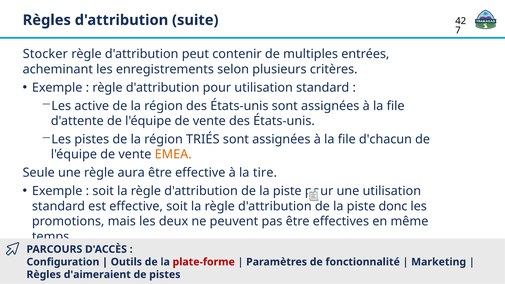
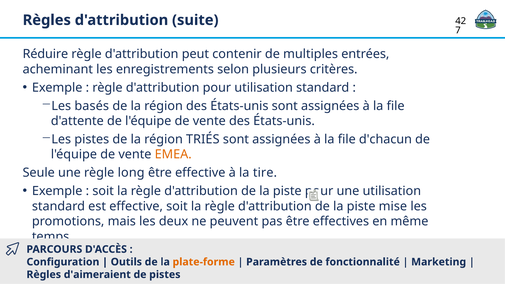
Stocker: Stocker -> Réduire (45, 54)
active: active -> basés (92, 106)
aura: aura -> long (131, 173)
donc: donc -> mise (393, 206)
plate-forme colour: red -> orange (204, 262)
